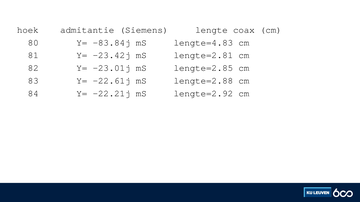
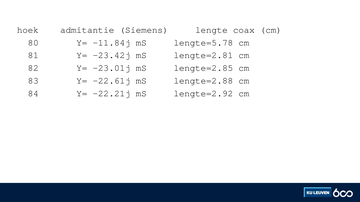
-83.84j: -83.84j -> -11.84j (112, 43)
lengte=4.83: lengte=4.83 -> lengte=5.78 (203, 43)
